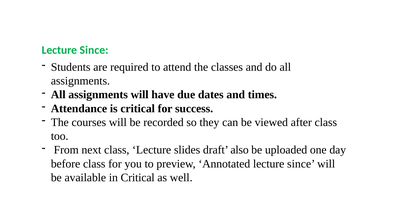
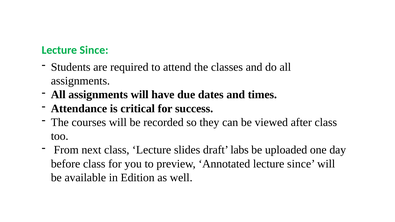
also: also -> labs (240, 150)
in Critical: Critical -> Edition (138, 178)
